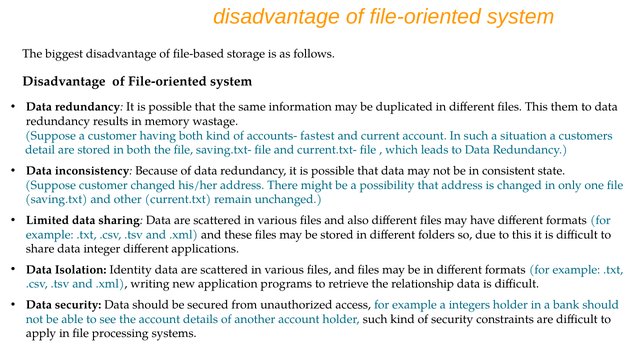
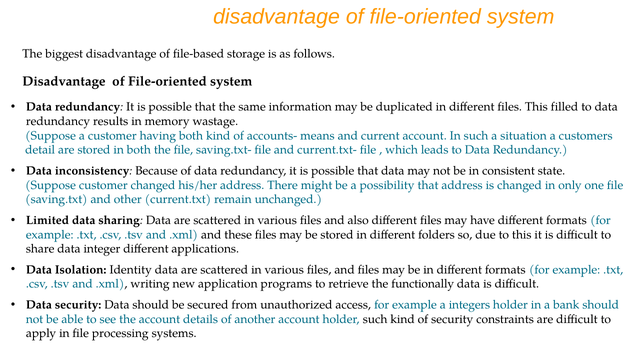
them: them -> filled (565, 107)
fastest: fastest -> means (317, 136)
relationship: relationship -> functionally (423, 284)
